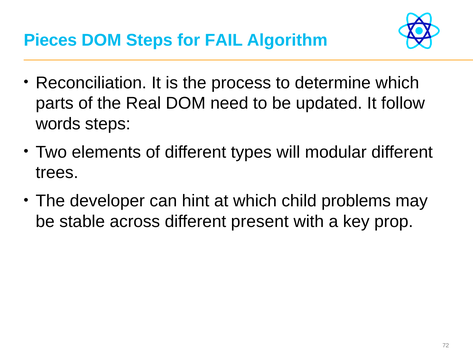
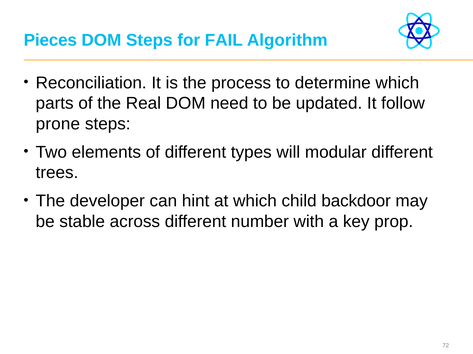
words: words -> prone (58, 124)
problems: problems -> backdoor (356, 201)
present: present -> number (260, 222)
